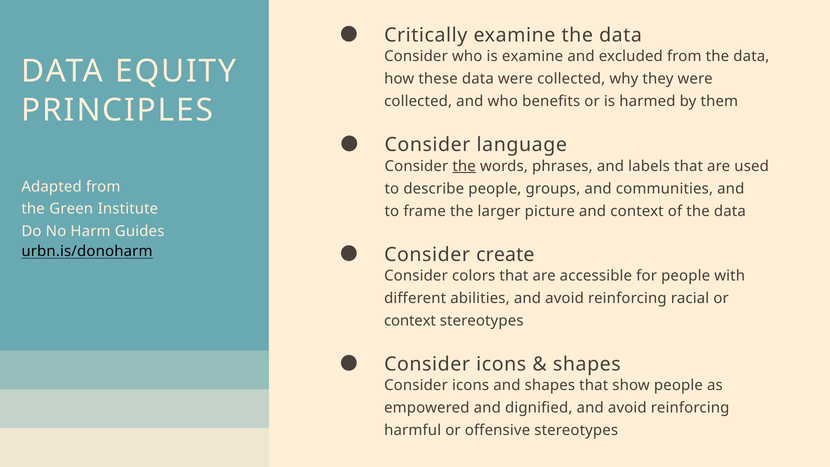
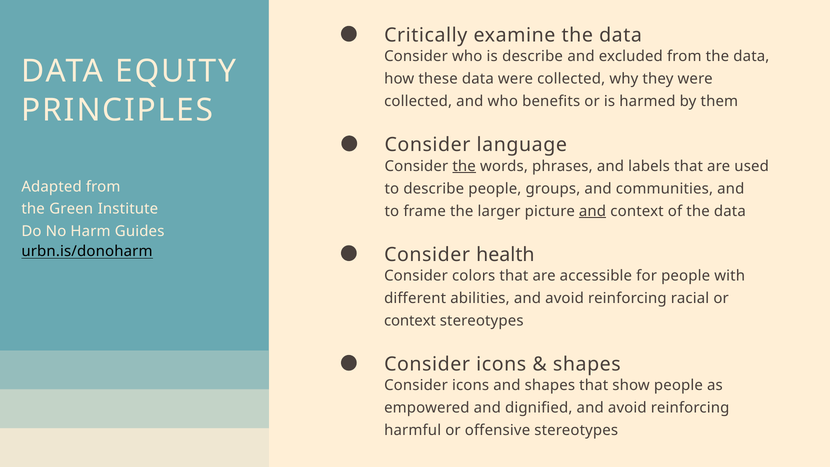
is examine: examine -> describe (533, 56)
and underline: none -> present (592, 211)
create: create -> health (505, 255)
